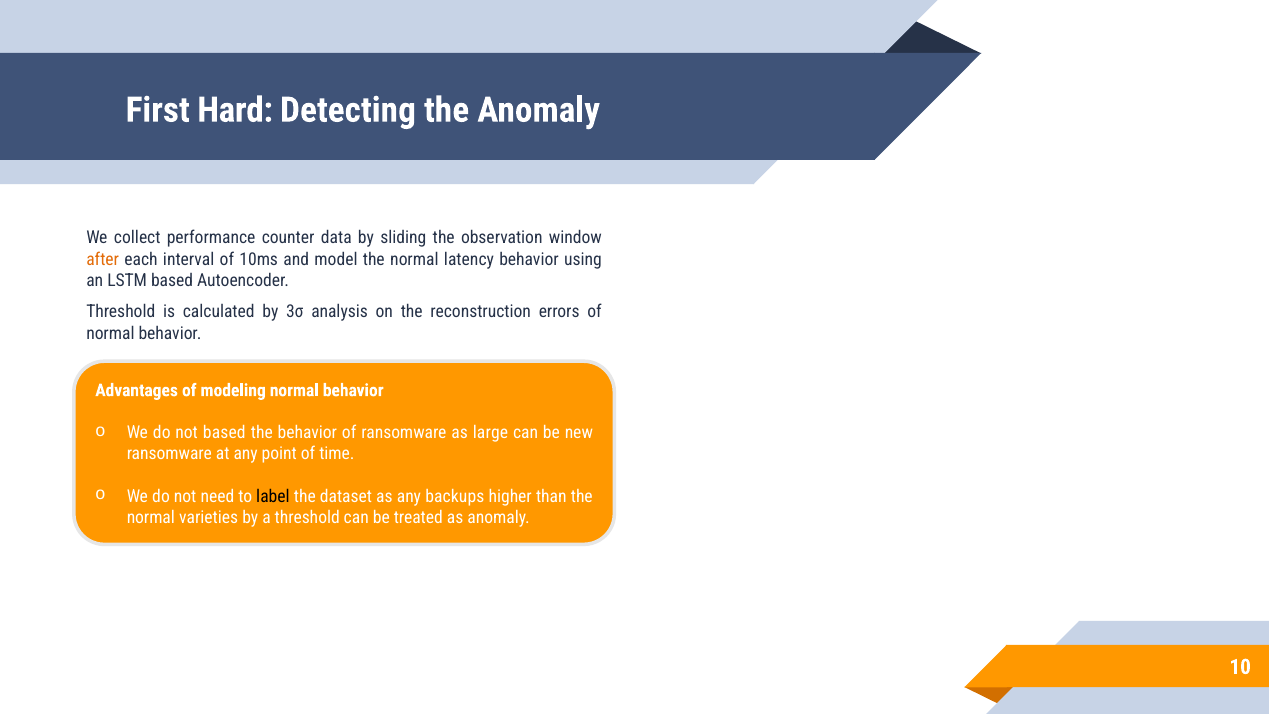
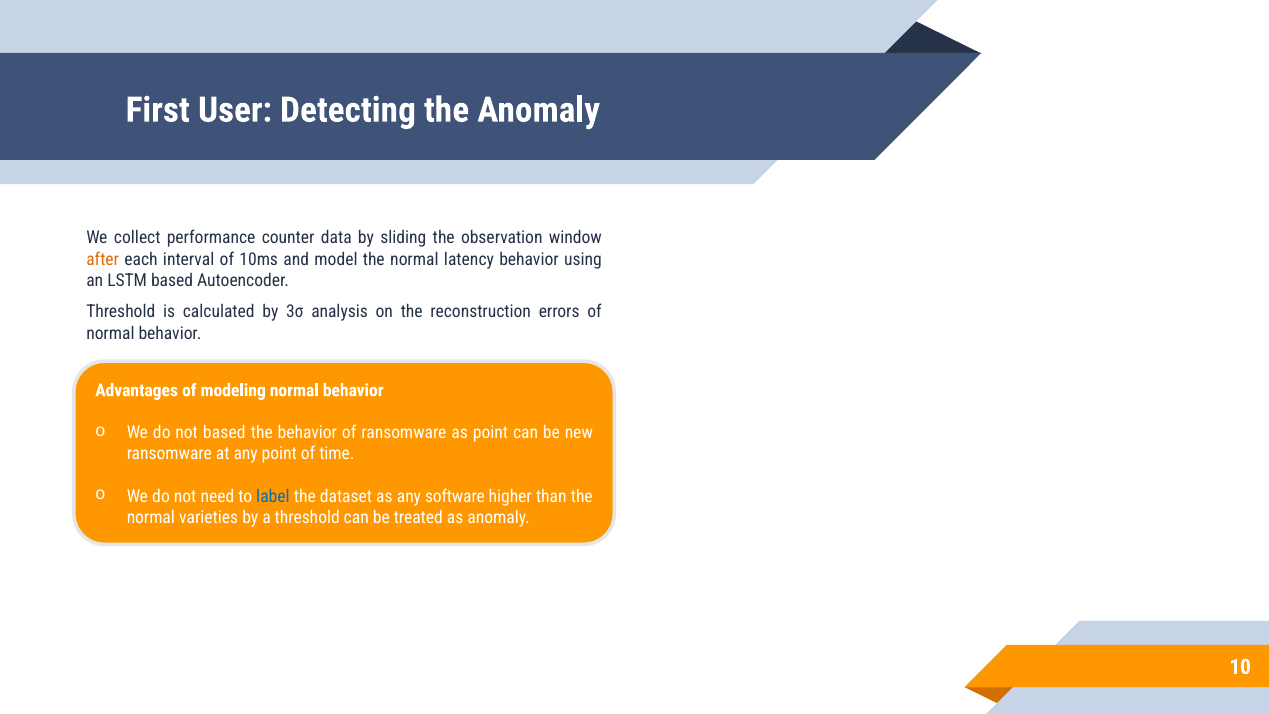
Hard: Hard -> User (235, 110)
as large: large -> point (490, 433)
label colour: black -> blue (273, 496)
backups: backups -> software (455, 496)
